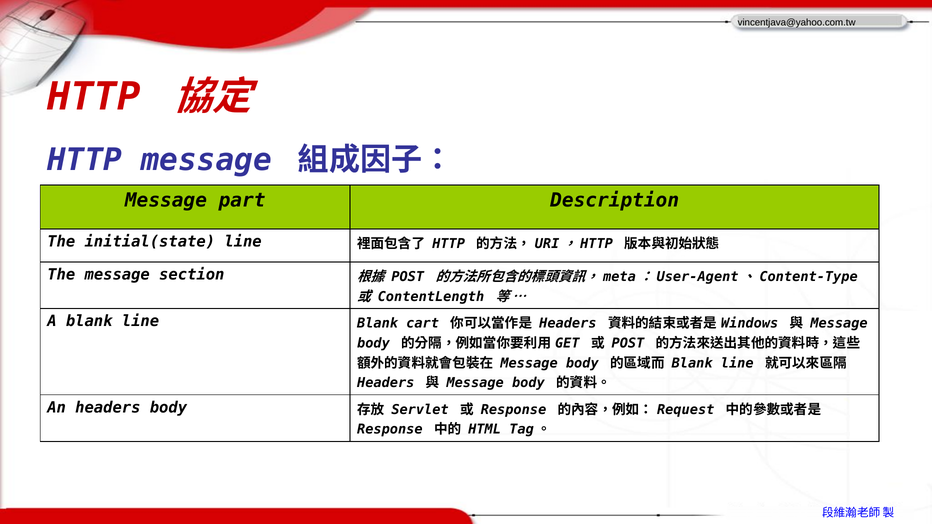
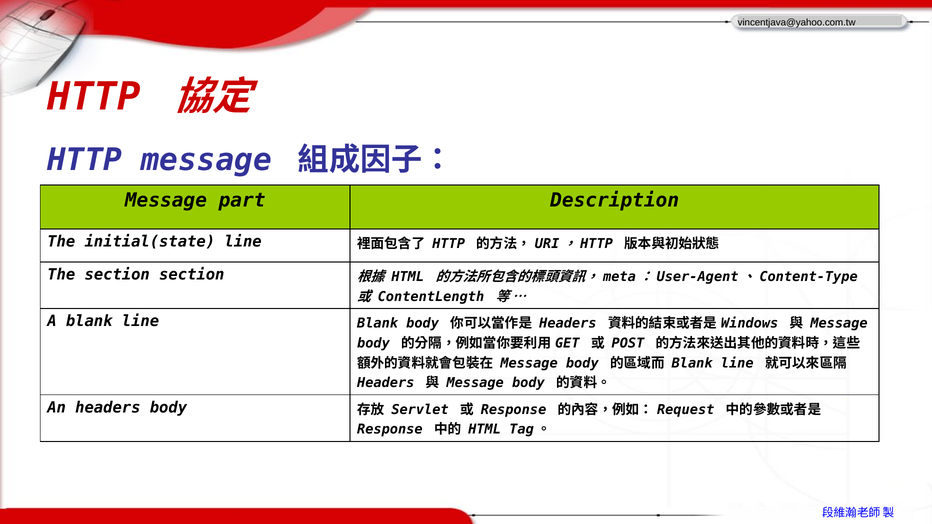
The message: message -> section (117, 275)
POST: POST -> HTML (408, 277)
Blank cart: cart -> body (423, 324)
